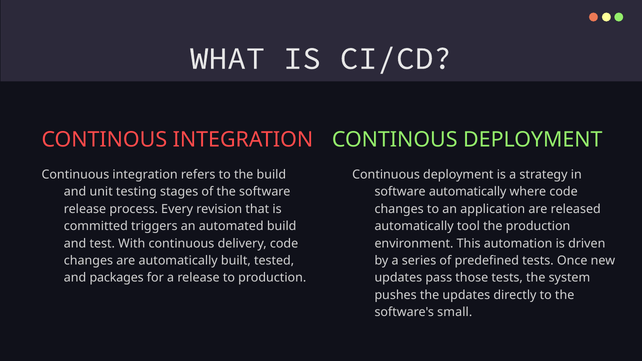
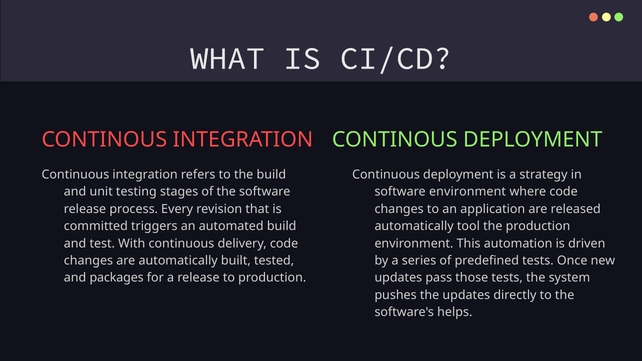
software automatically: automatically -> environment (468, 192)
small: small -> helps (455, 312)
